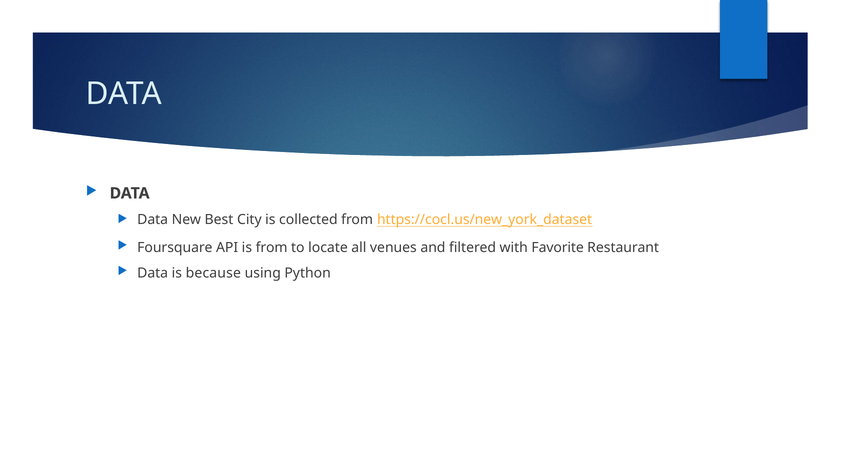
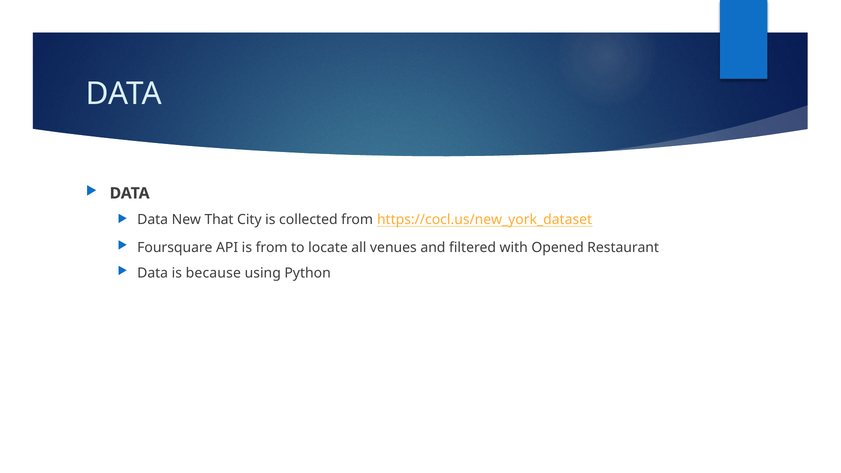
Best: Best -> That (219, 220)
Favorite: Favorite -> Opened (558, 248)
